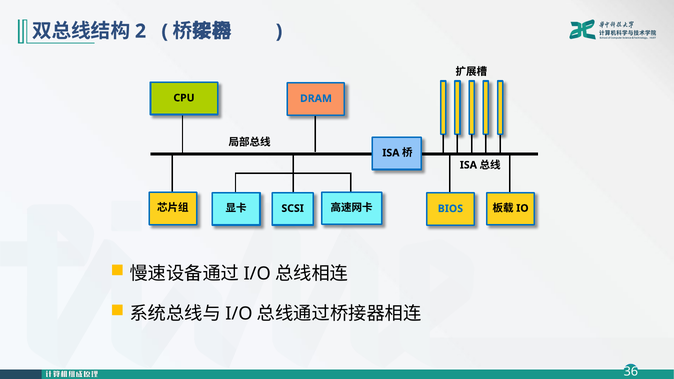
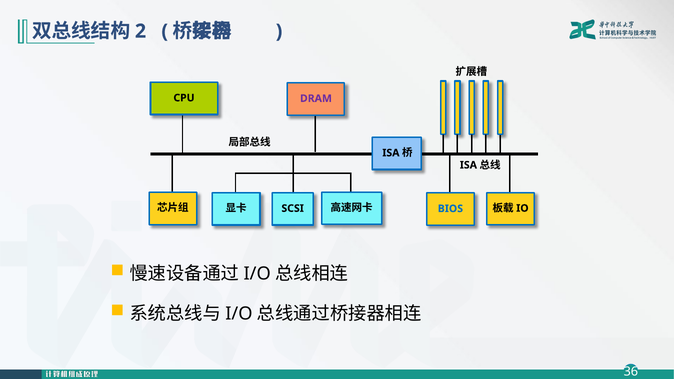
DRAM colour: blue -> purple (316, 98)
